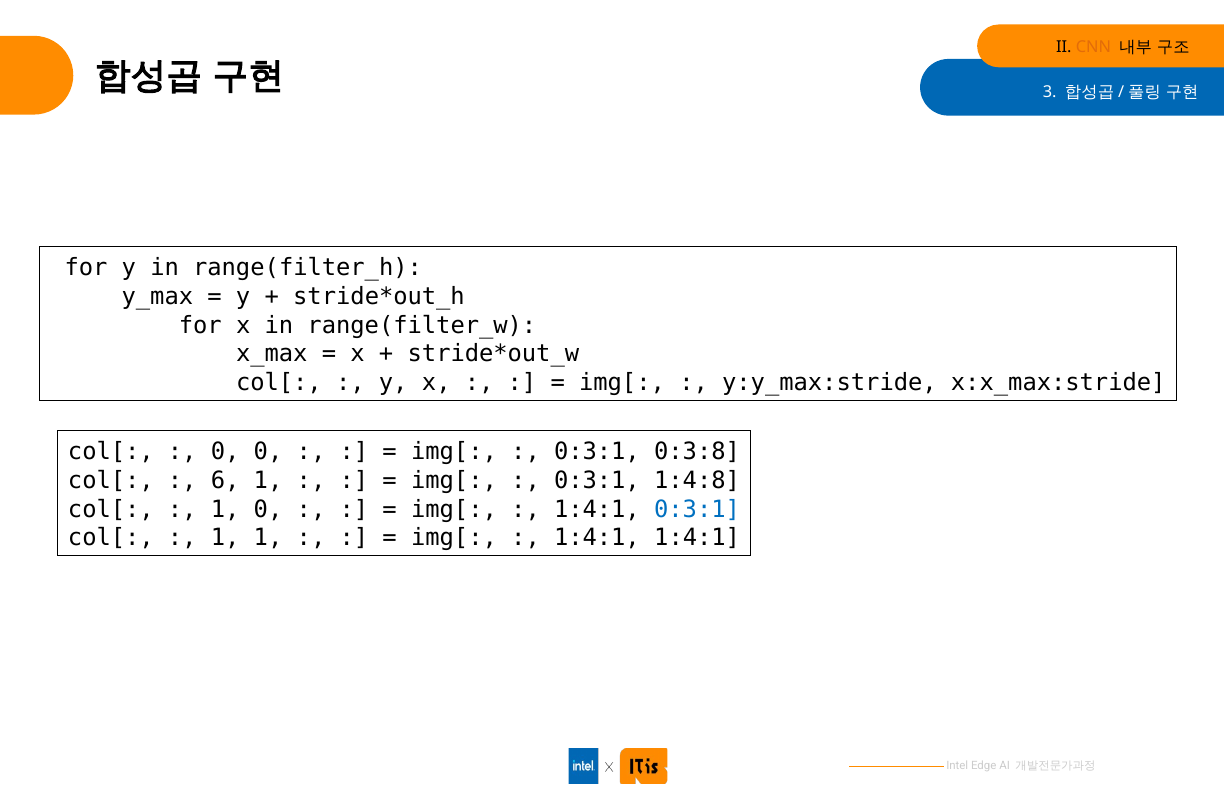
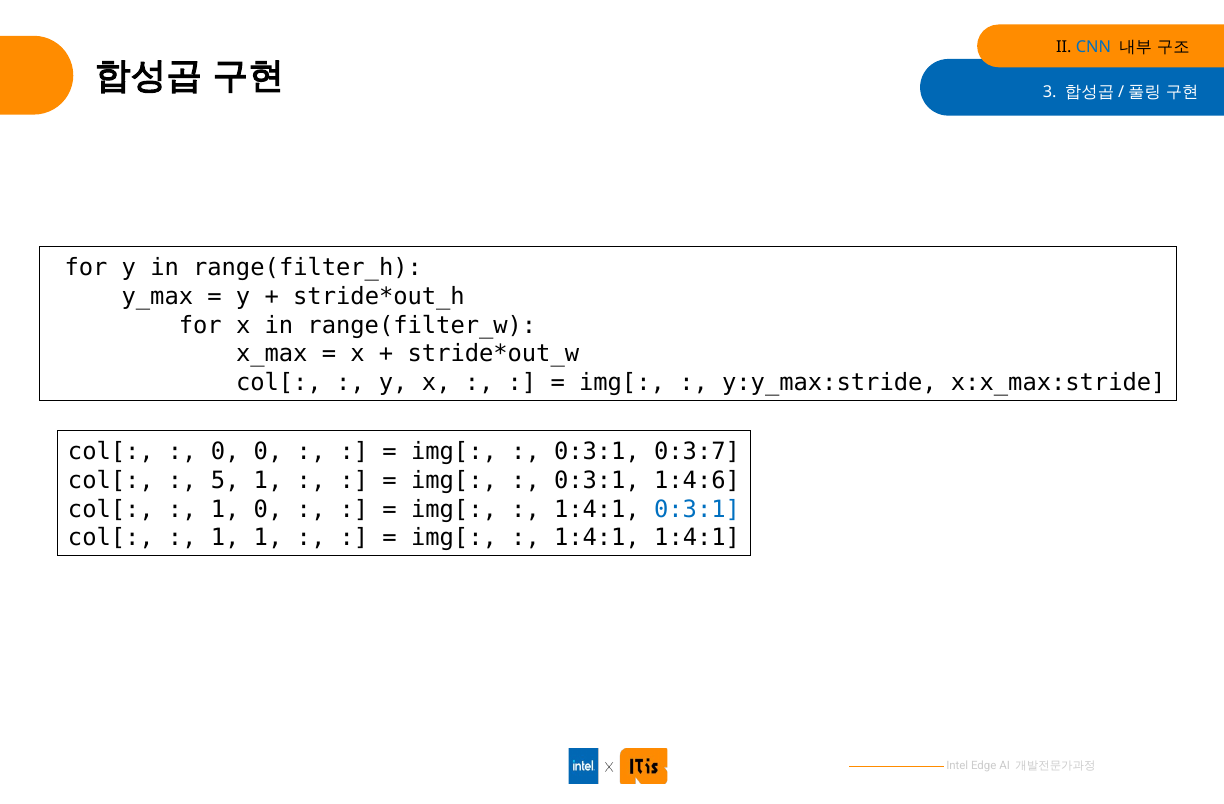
CNN colour: orange -> blue (1093, 47)
0:3:8: 0:3:8 -> 0:3:7 (697, 452)
6: 6 -> 5 (225, 481)
1:4:8: 1:4:8 -> 1:4:6 (697, 481)
